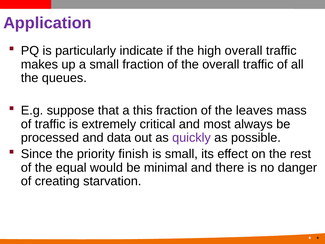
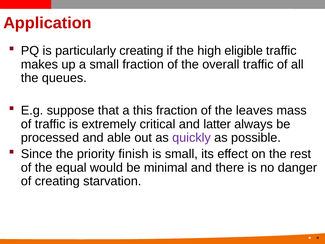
Application colour: purple -> red (47, 23)
particularly indicate: indicate -> creating (141, 51)
high overall: overall -> eligible (244, 51)
most: most -> latter (217, 124)
data: data -> able (119, 138)
